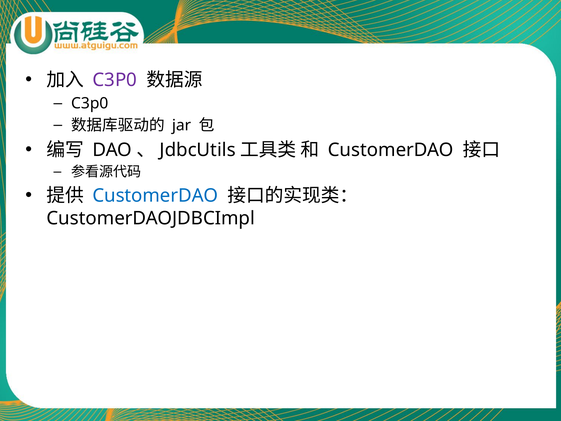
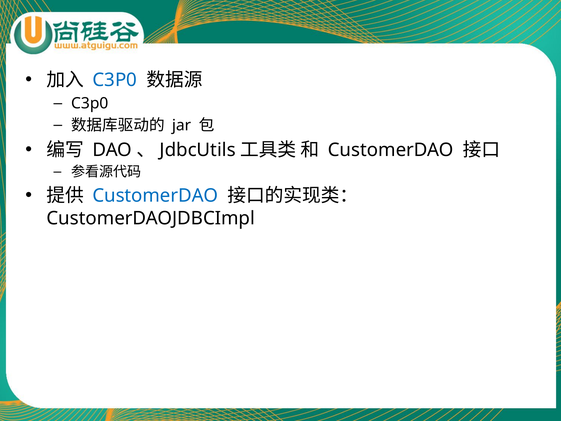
C3P0 colour: purple -> blue (115, 80)
